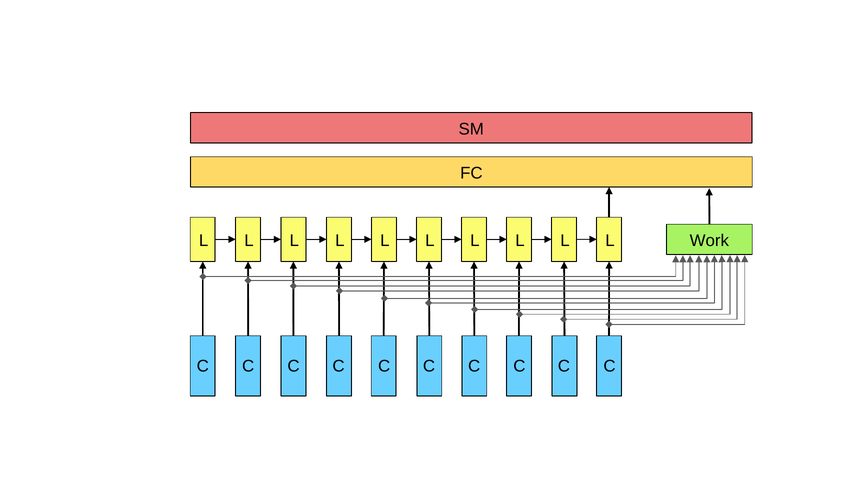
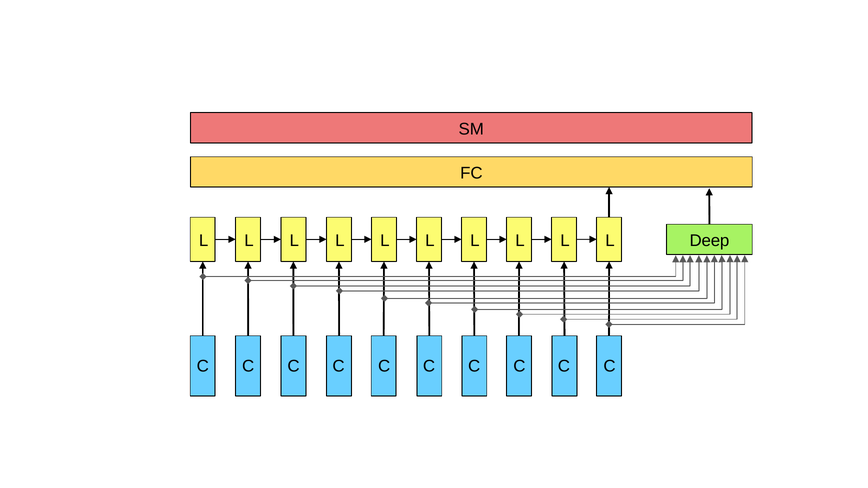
Work: Work -> Deep (709, 241)
